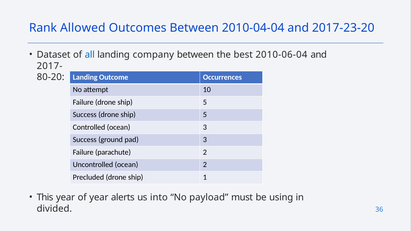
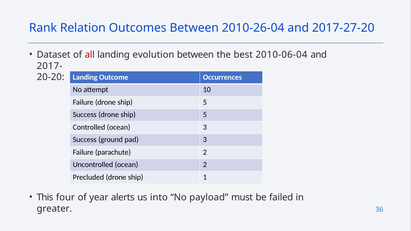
Allowed: Allowed -> Relation (83, 28)
2010-04-04: 2010-04-04 -> 2010-26-04 (253, 28)
2017-23-20: 2017-23-20 -> 2017-27-20 (343, 28)
all colour: blue -> red (90, 55)
company: company -> evolution (153, 55)
80-20: 80-20 -> 20-20 (51, 77)
This year: year -> four (65, 197)
using: using -> failed (281, 197)
divided: divided -> greater (54, 209)
